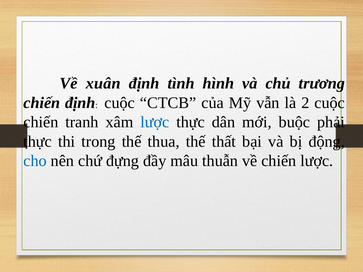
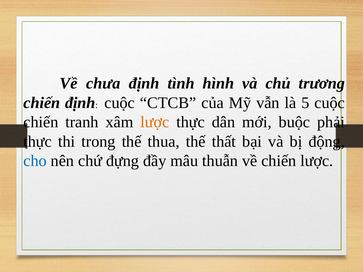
xuân: xuân -> chưa (103, 83)
2: 2 -> 5 (305, 103)
lược colour: blue -> orange (155, 122)
